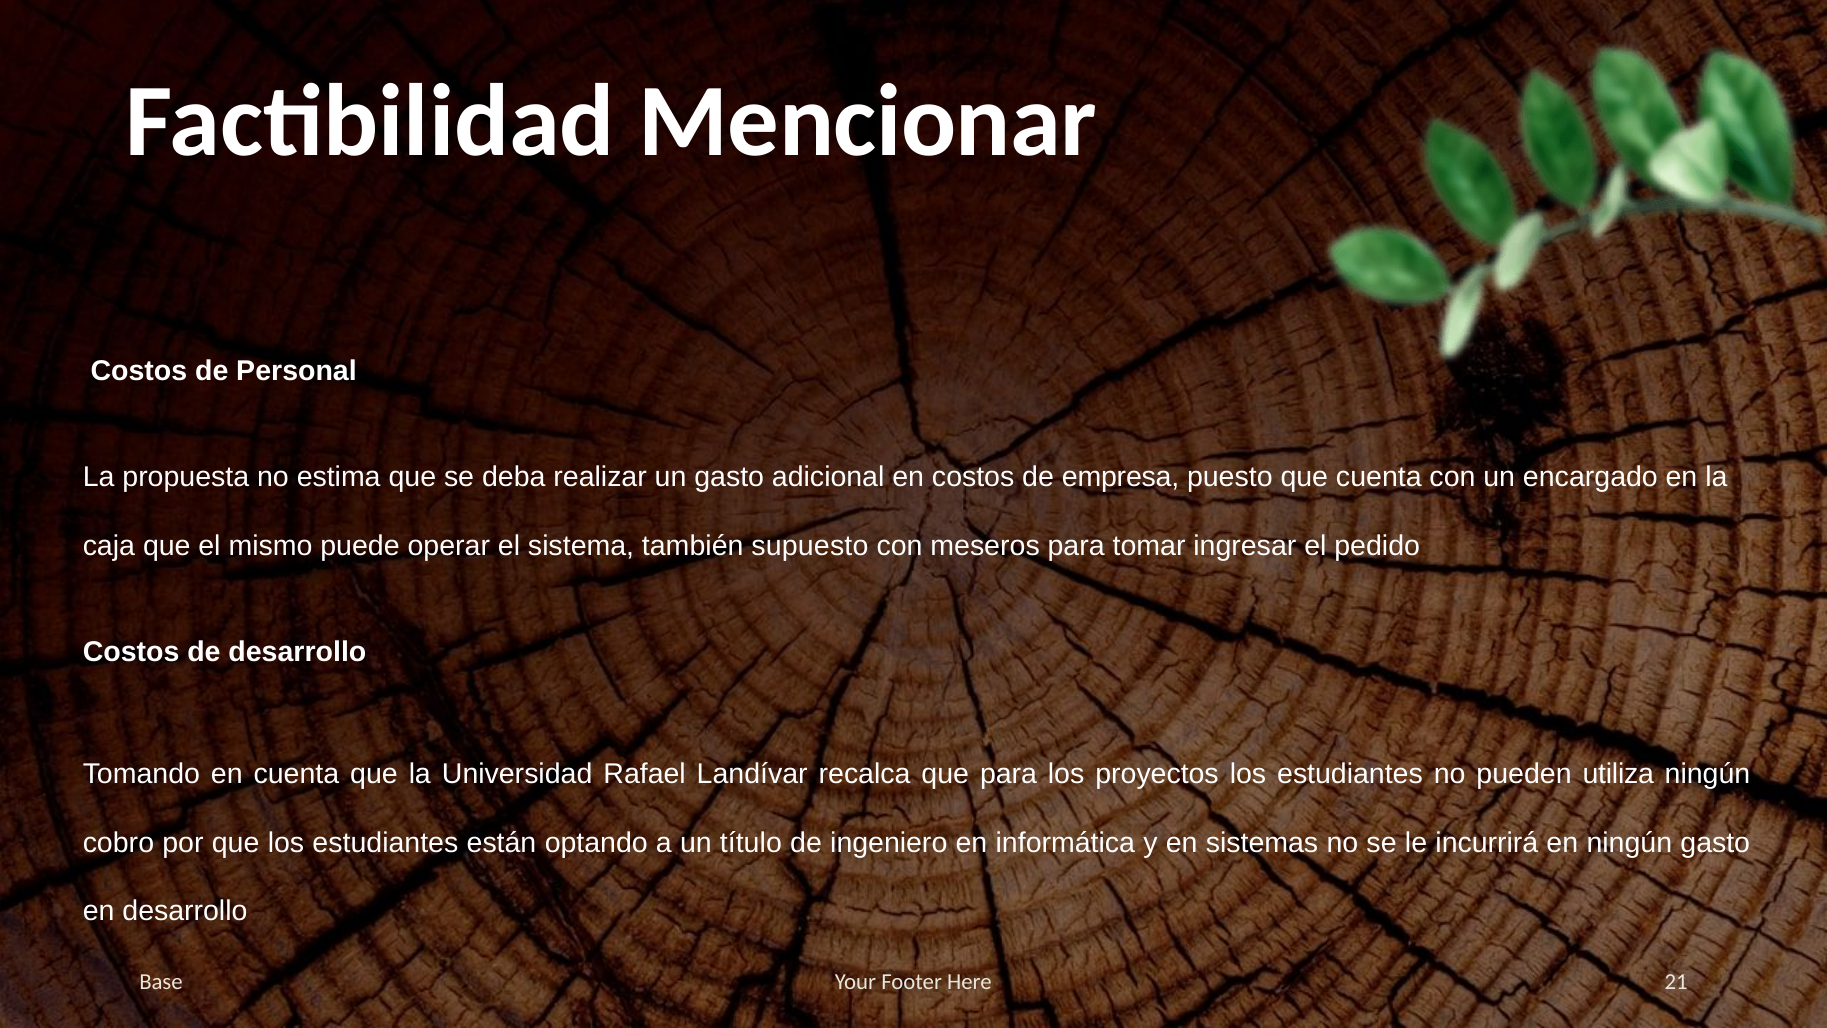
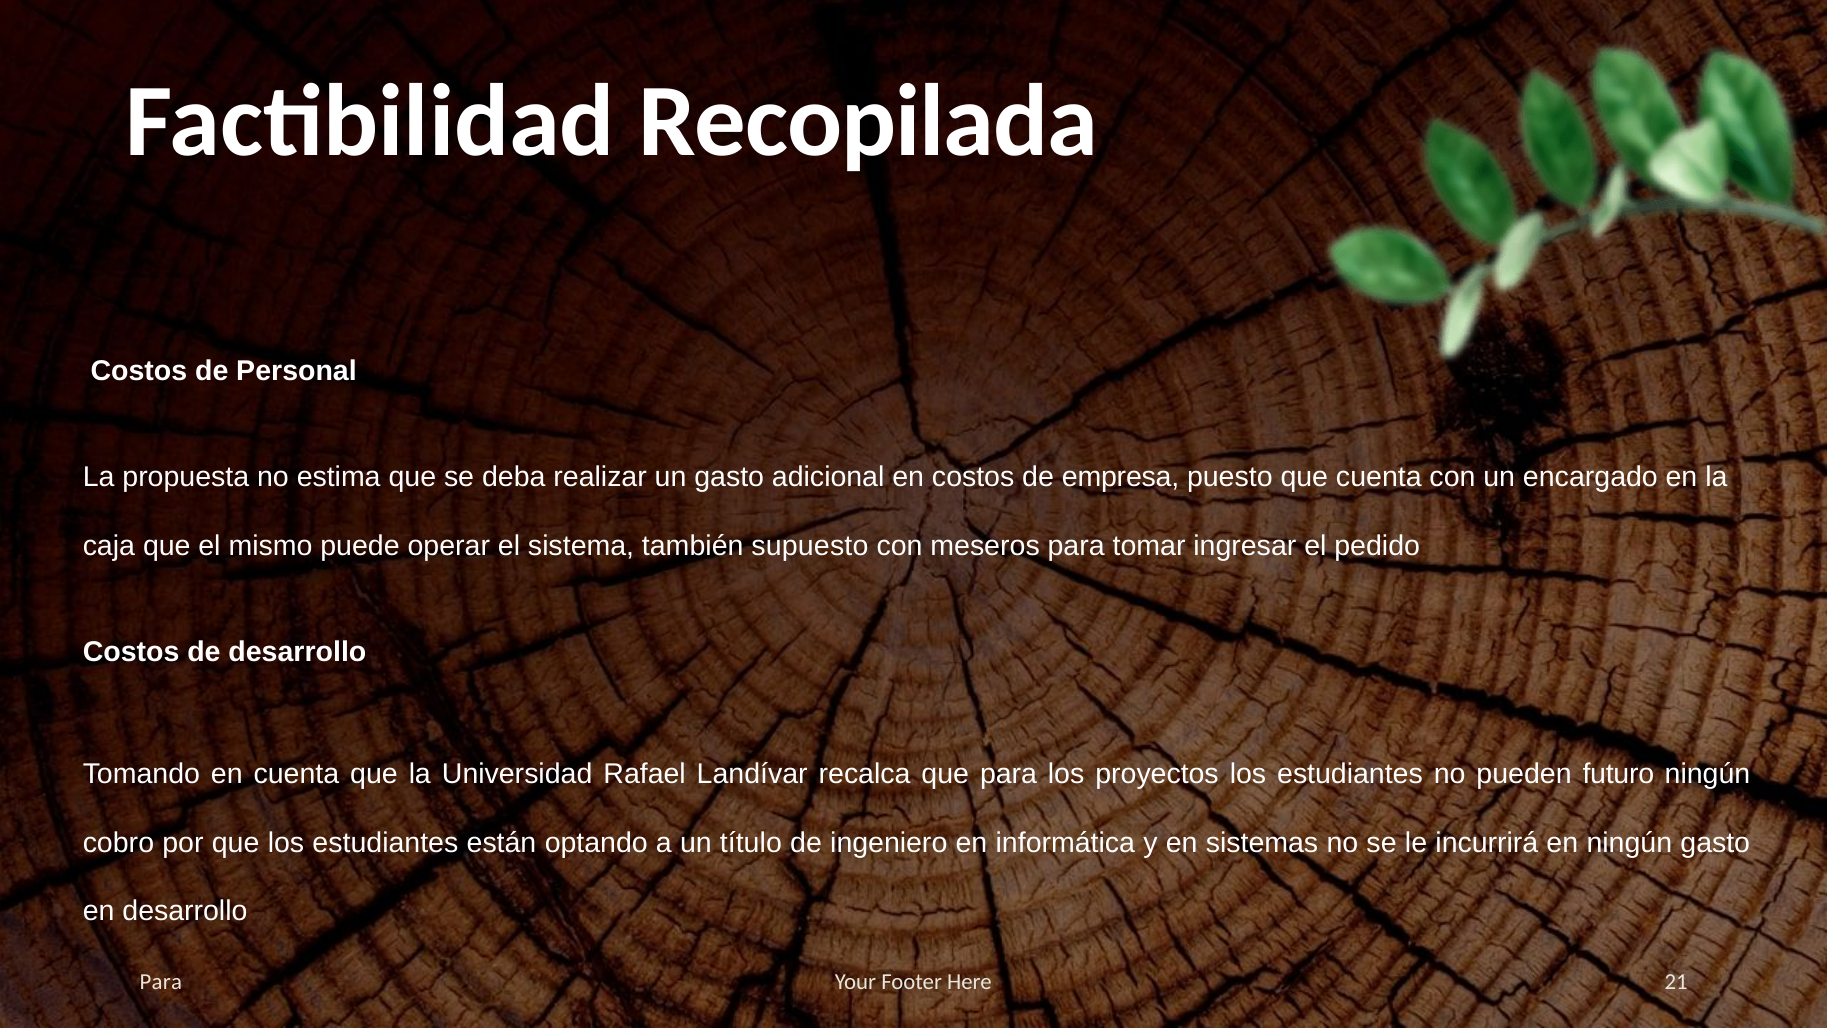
Mencionar: Mencionar -> Recopilada (868, 122)
utiliza: utiliza -> futuro (1618, 774)
Base: Base -> Para (161, 981)
